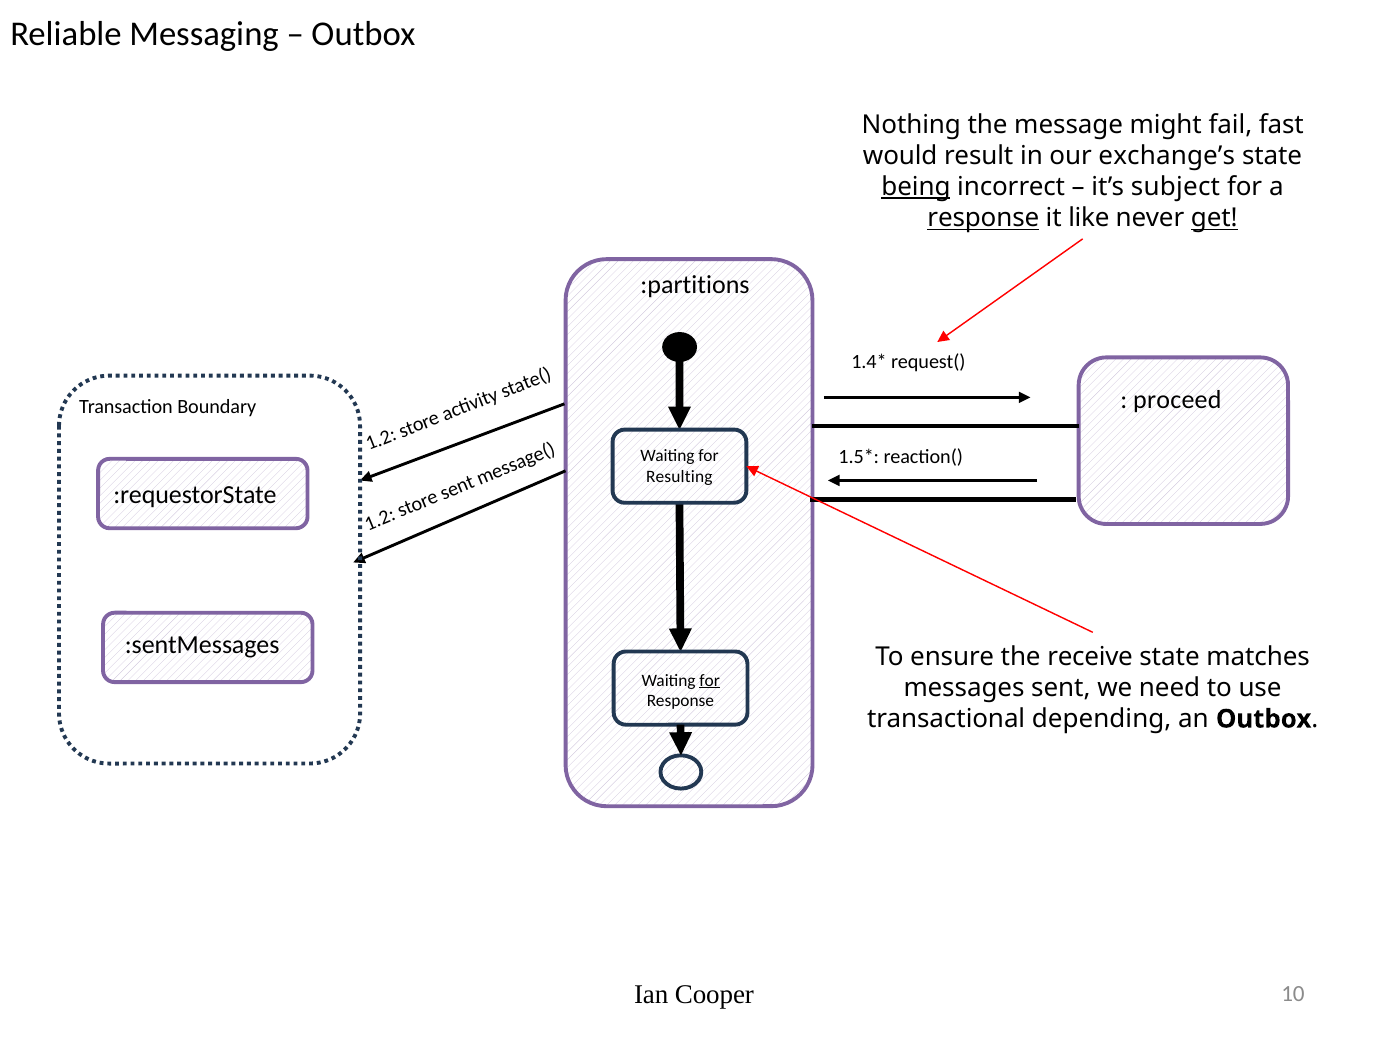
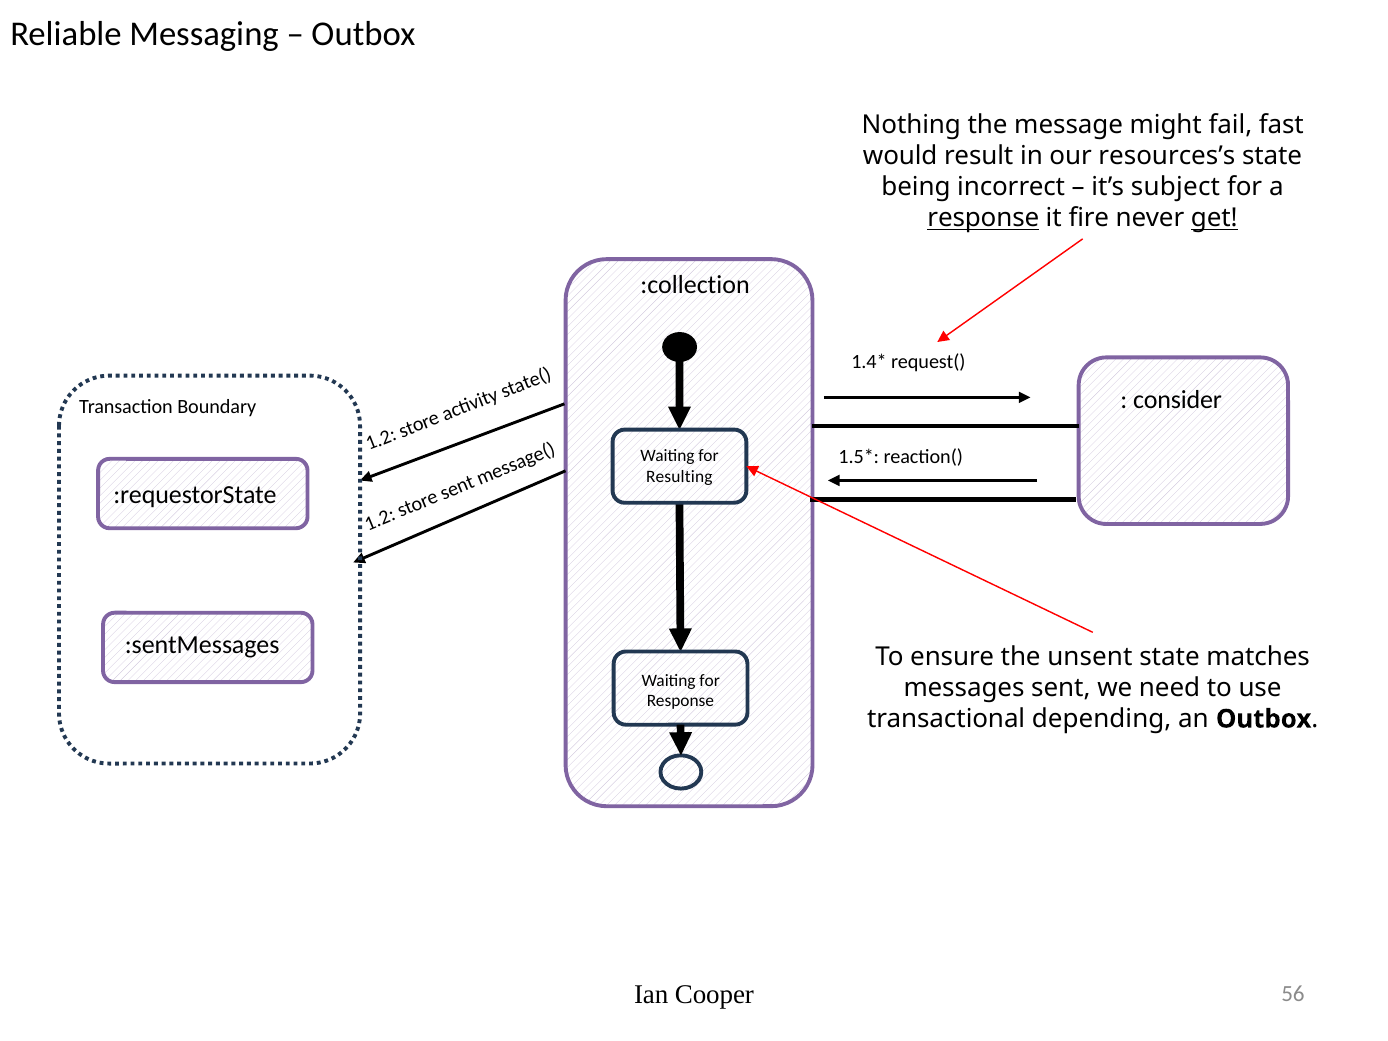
exchange’s: exchange’s -> resources’s (1167, 156)
being underline: present -> none (916, 187)
like: like -> fire (1089, 218)
:partitions: :partitions -> :collection (695, 285)
proceed: proceed -> consider (1178, 400)
receive: receive -> unsent (1090, 657)
for underline: present -> none (710, 680)
10: 10 -> 56 (1293, 994)
